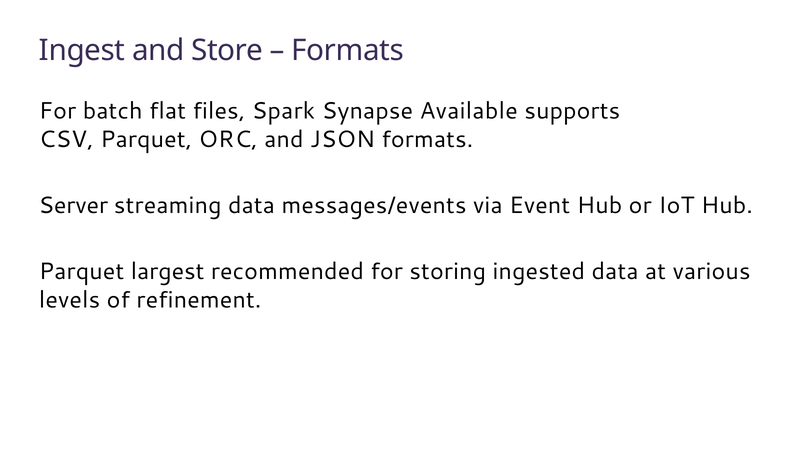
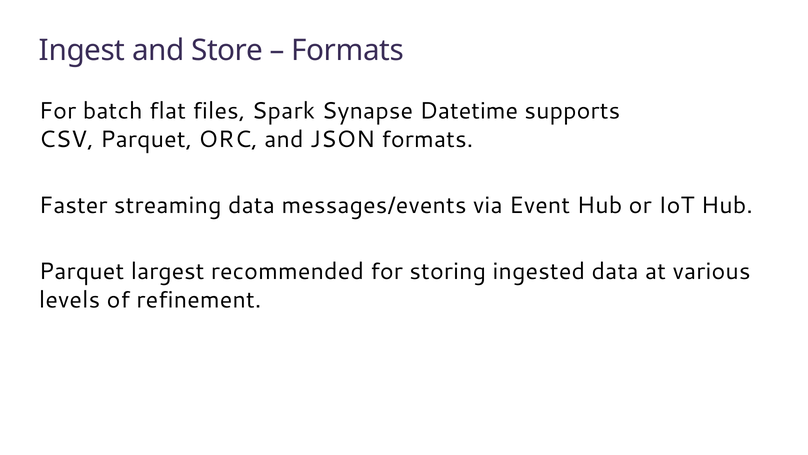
Available: Available -> Datetime (469, 111)
Server: Server -> Faster (73, 205)
